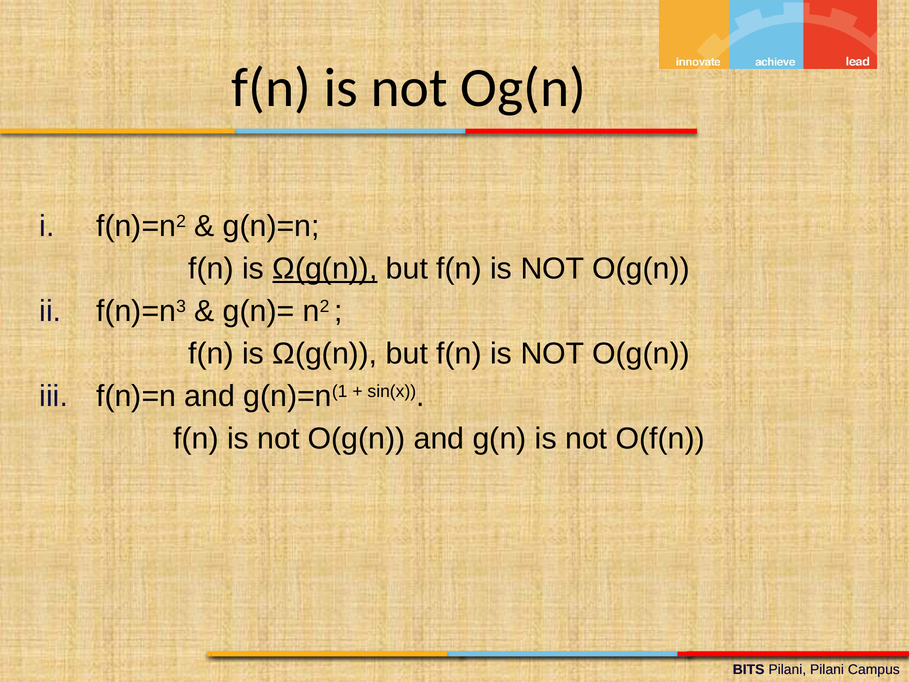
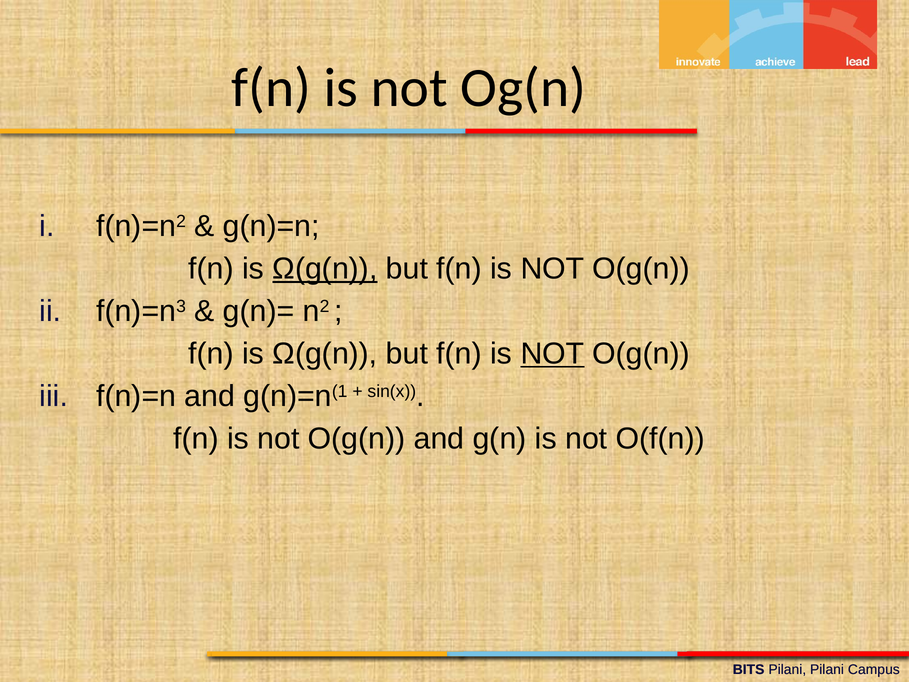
NOT underline: none -> present (553, 354)
